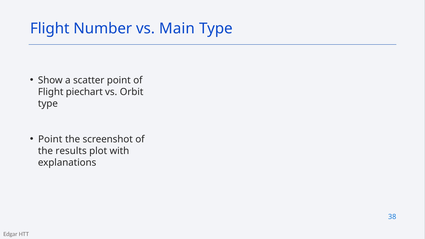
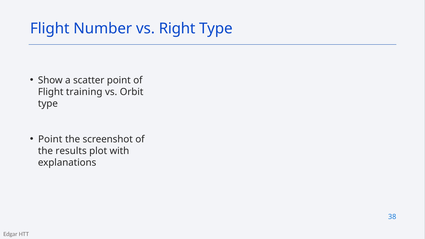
Main: Main -> Right (177, 28)
piechart: piechart -> training (84, 92)
